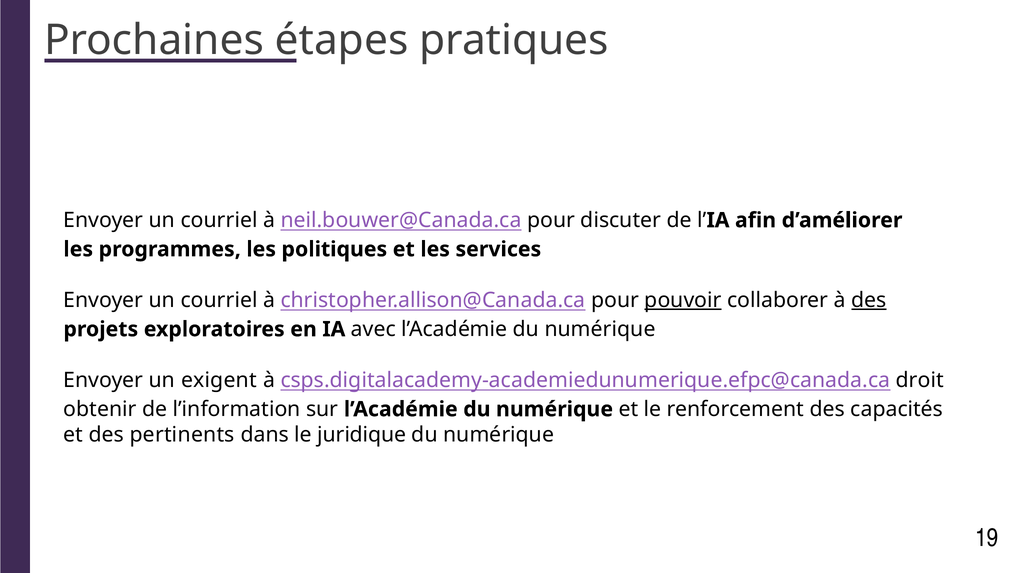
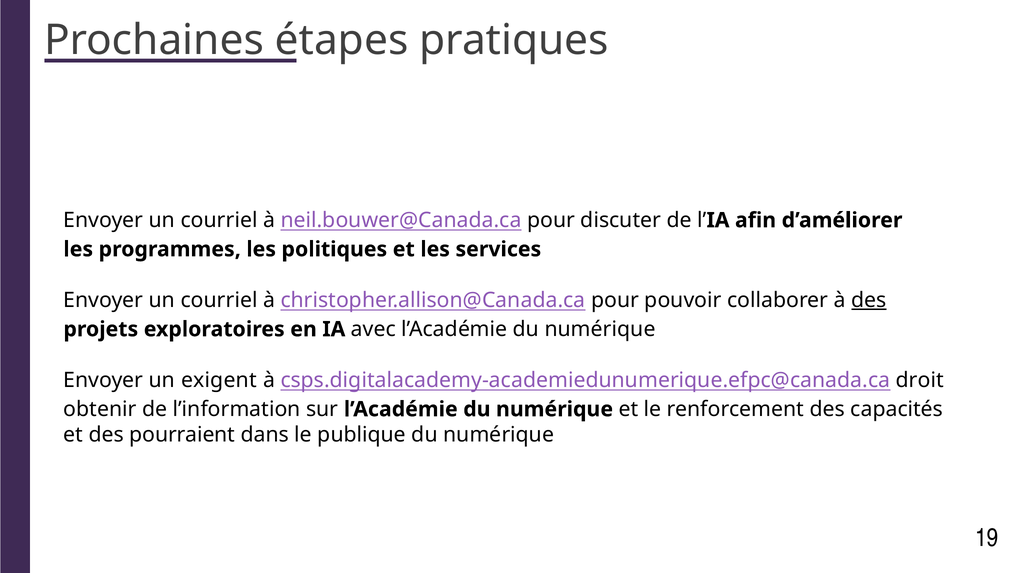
pouvoir underline: present -> none (683, 301)
pertinents: pertinents -> pourraient (182, 435)
juridique: juridique -> publique (362, 435)
